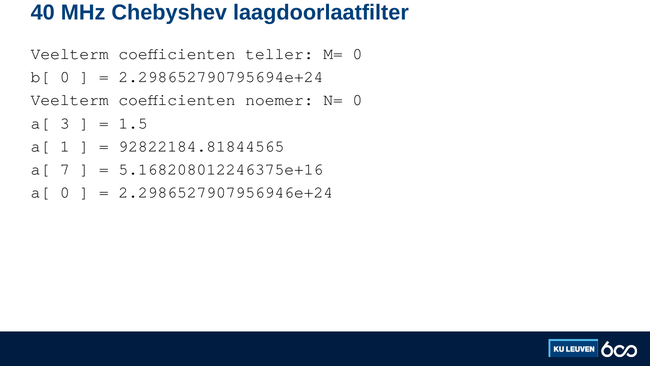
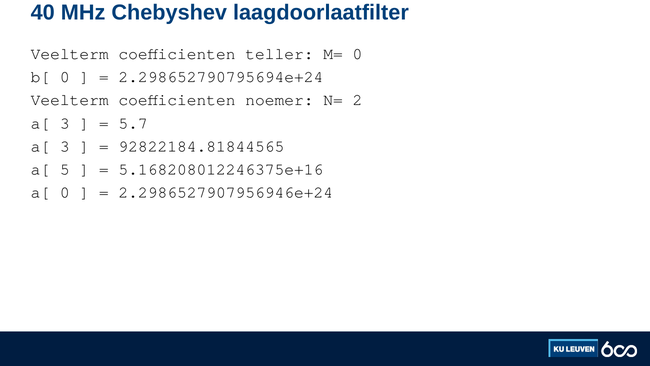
N= 0: 0 -> 2 (357, 100)
1.5: 1.5 -> 5.7 (133, 123)
1: 1 -> 3 (65, 146)
7: 7 -> 5 (65, 169)
